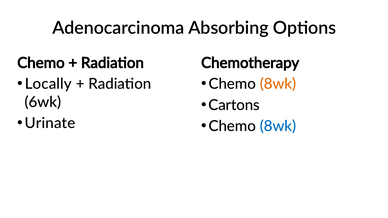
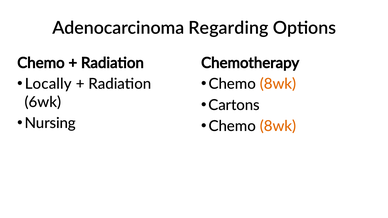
Absorbing: Absorbing -> Regarding (228, 28)
Urinate: Urinate -> Nursing (50, 123)
8wk colour: blue -> orange (278, 126)
